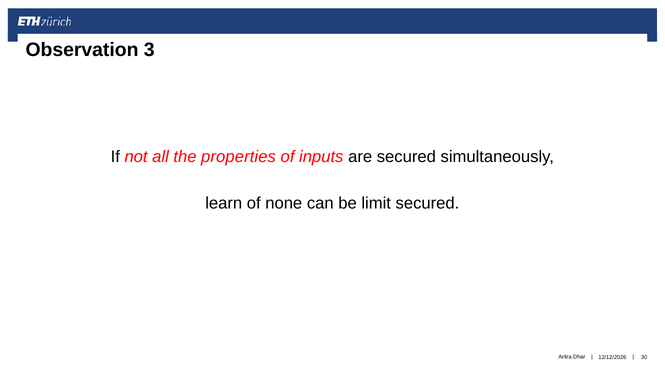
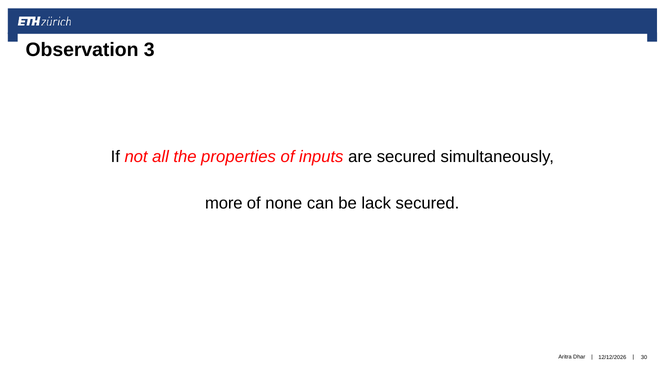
learn: learn -> more (224, 203)
limit: limit -> lack (376, 203)
